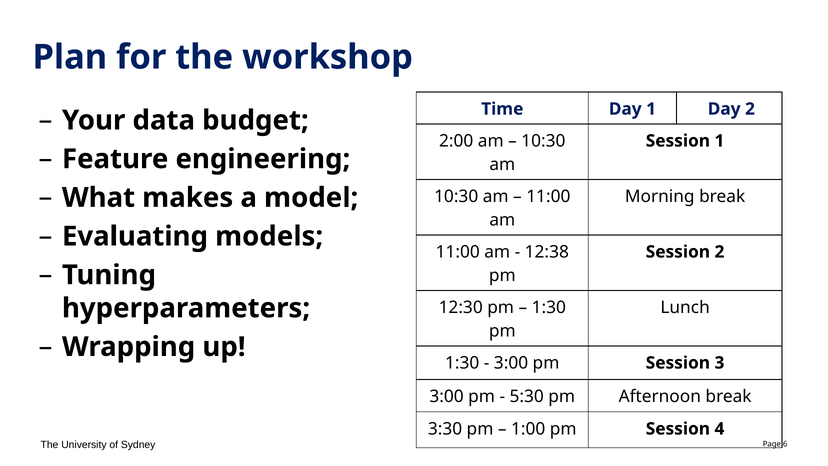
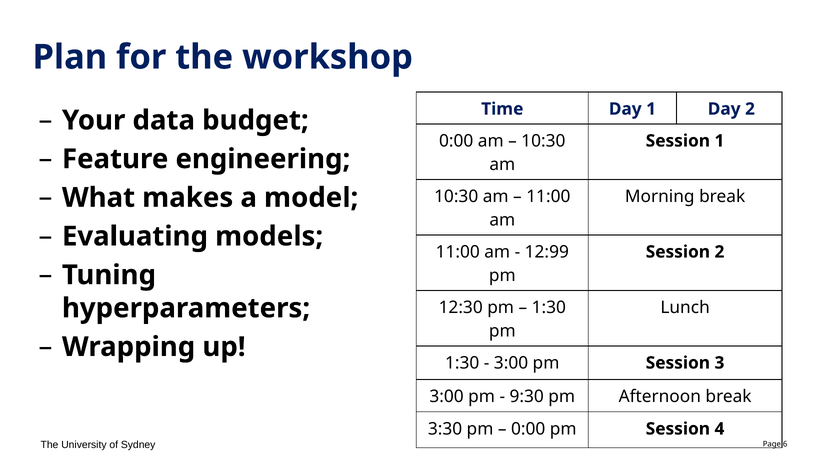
2:00: 2:00 -> 0:00 (456, 141)
12:38: 12:38 -> 12:99 (547, 252)
5:30: 5:30 -> 9:30 (527, 396)
1:00: 1:00 -> 0:00 (528, 429)
